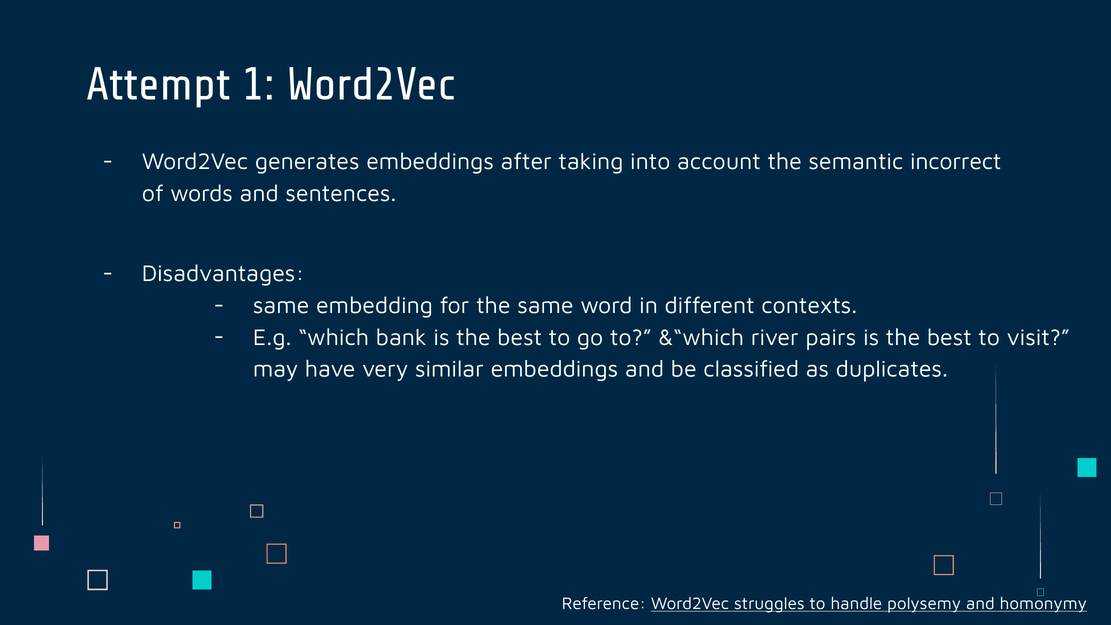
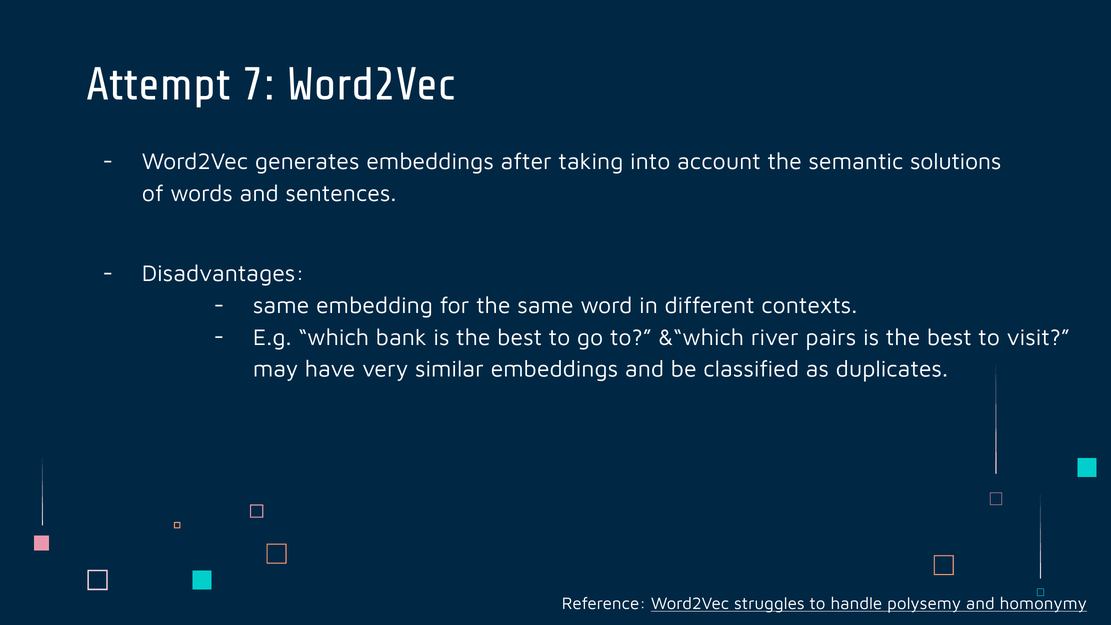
1: 1 -> 7 (258, 85)
incorrect: incorrect -> solutions (956, 162)
